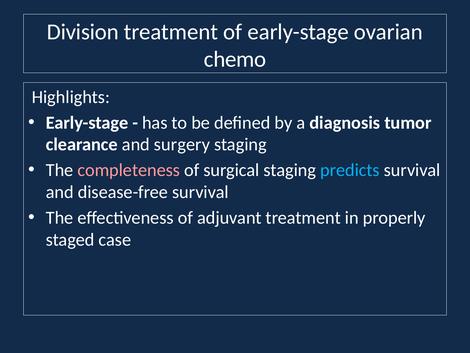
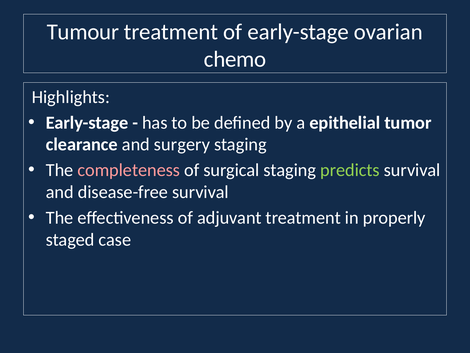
Division: Division -> Tumour (83, 32)
diagnosis: diagnosis -> epithelial (345, 122)
predicts colour: light blue -> light green (350, 170)
